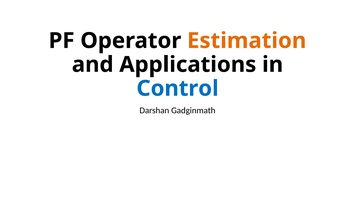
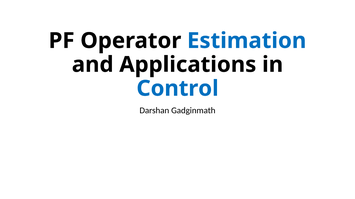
Estimation colour: orange -> blue (247, 41)
